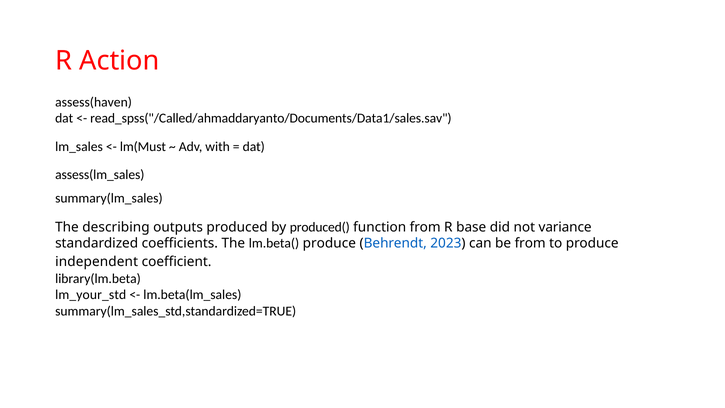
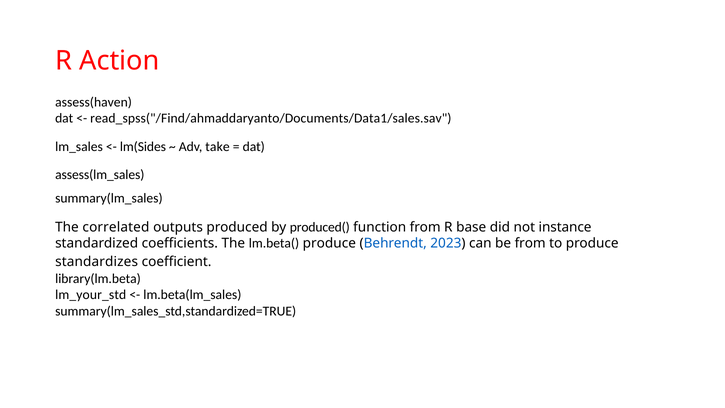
read_spss("/Called/ahmaddaryanto/Documents/Data1/sales.sav: read_spss("/Called/ahmaddaryanto/Documents/Data1/sales.sav -> read_spss("/Find/ahmaddaryanto/Documents/Data1/sales.sav (271, 118)
lm(Must: lm(Must -> lm(Sides (143, 147)
with: with -> take (218, 147)
describing: describing -> correlated (116, 227)
variance: variance -> instance (565, 227)
independent: independent -> standardizes (97, 262)
